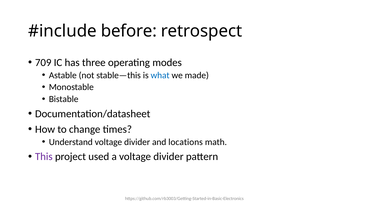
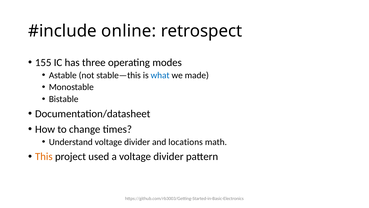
before: before -> online (129, 31)
709: 709 -> 155 (43, 62)
This colour: purple -> orange (44, 156)
